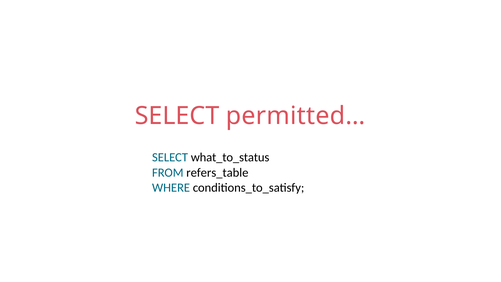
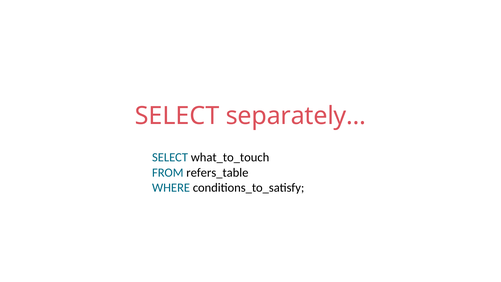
permitted…: permitted… -> separately… (296, 116)
what_to_status: what_to_status -> what_to_touch (230, 157)
